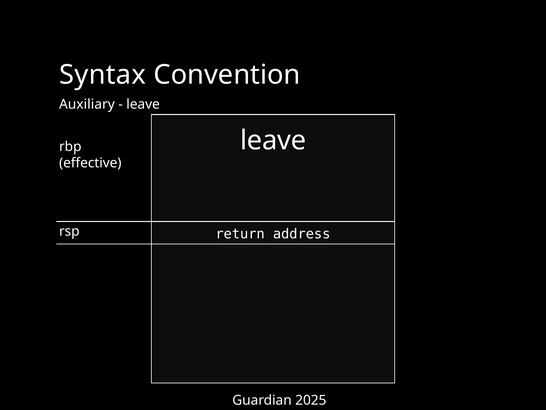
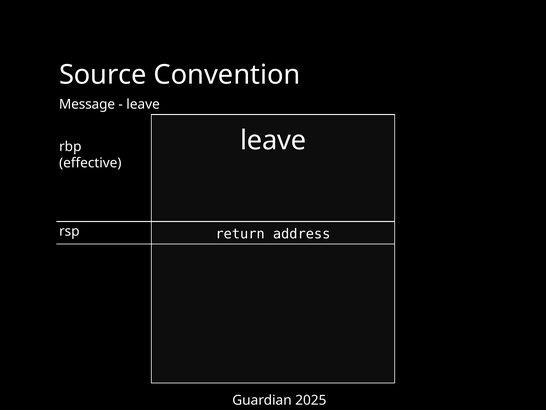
Syntax: Syntax -> Source (103, 75)
Auxiliary: Auxiliary -> Message (87, 104)
